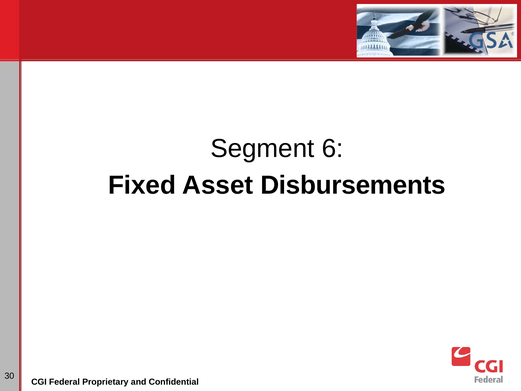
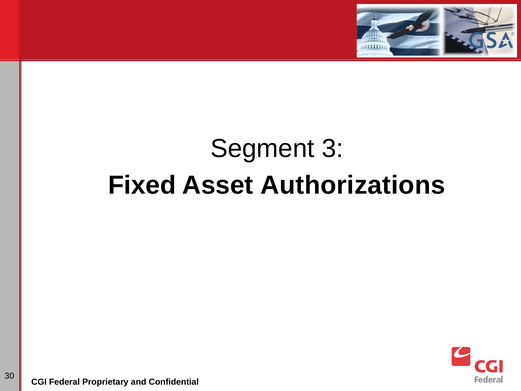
6: 6 -> 3 (333, 149)
Disbursements: Disbursements -> Authorizations (353, 185)
